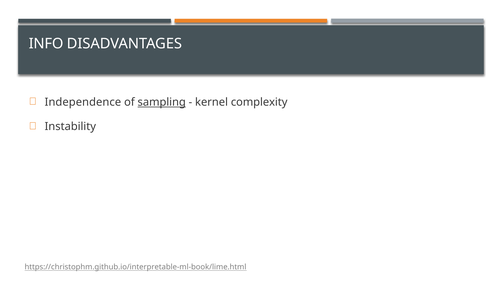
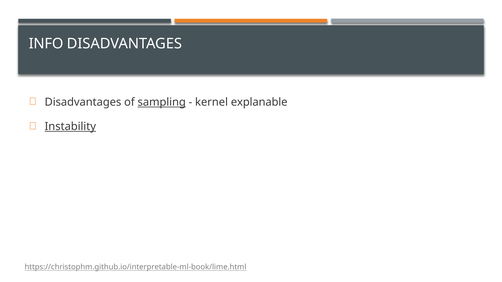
Independence: Independence -> Disadvantages (83, 102)
complexity: complexity -> explanable (259, 102)
Instability underline: none -> present (70, 127)
